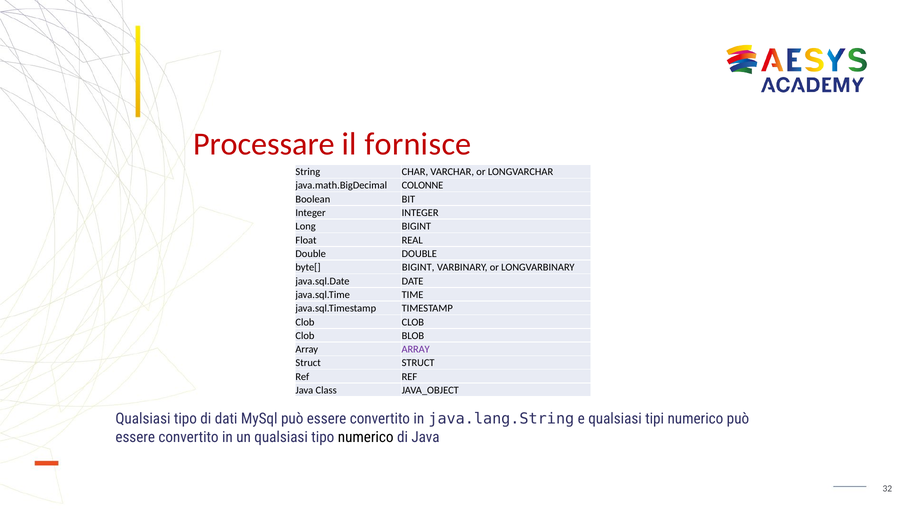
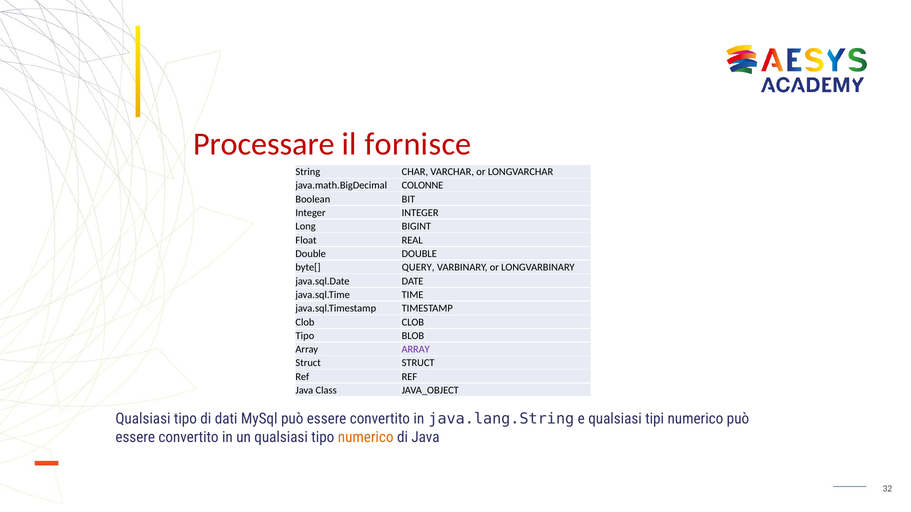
byte[ BIGINT: BIGINT -> QUERY (418, 268)
Clob: Clob -> Tipo (305, 336)
numerico colour: black -> orange (366, 438)
